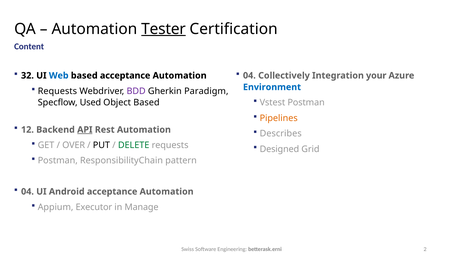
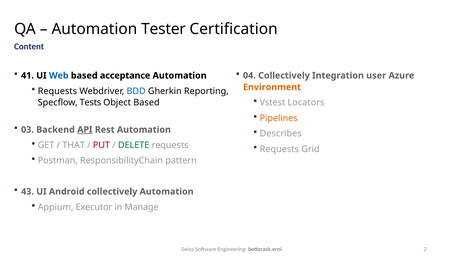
Tester underline: present -> none (163, 29)
your: your -> user (376, 75)
32: 32 -> 41 (27, 75)
Environment colour: blue -> orange (272, 87)
BDD colour: purple -> blue (136, 91)
Paradigm: Paradigm -> Reporting (206, 91)
Vstest Postman: Postman -> Locators (306, 102)
Used: Used -> Tests (90, 102)
12: 12 -> 03 (27, 129)
OVER: OVER -> THAT (74, 145)
PUT colour: black -> red (101, 145)
Designed: Designed -> Requests (279, 149)
04: 04 -> 43 (27, 191)
Android acceptance: acceptance -> collectively (112, 191)
